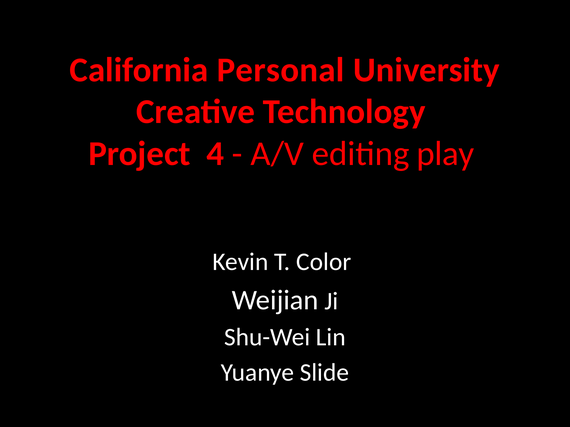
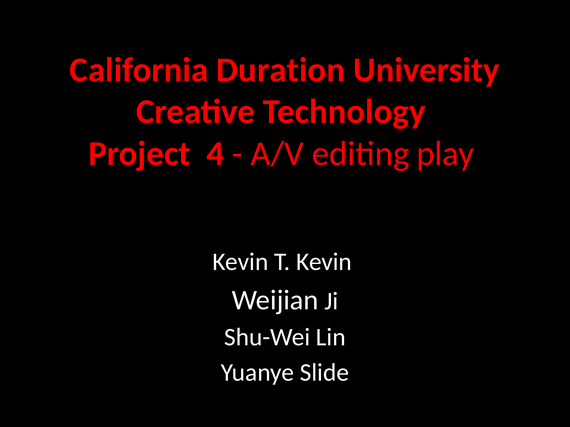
Personal: Personal -> Duration (281, 70)
T Color: Color -> Kevin (324, 262)
